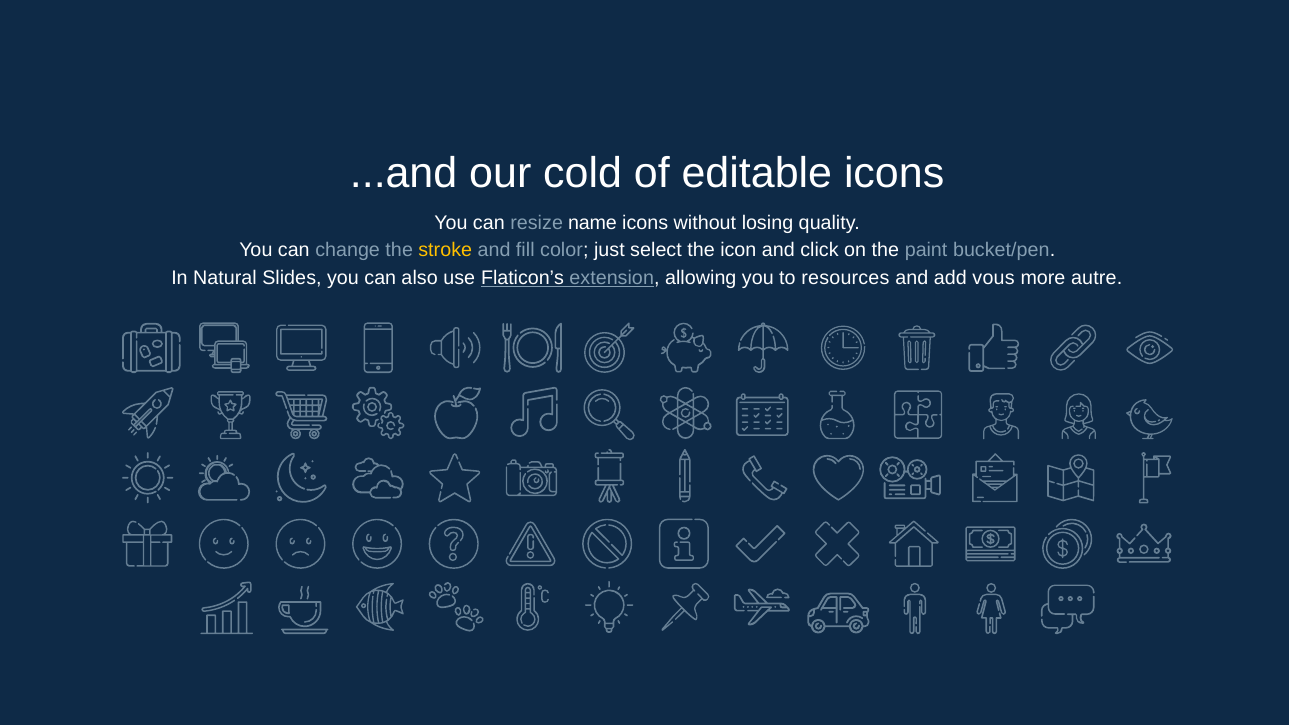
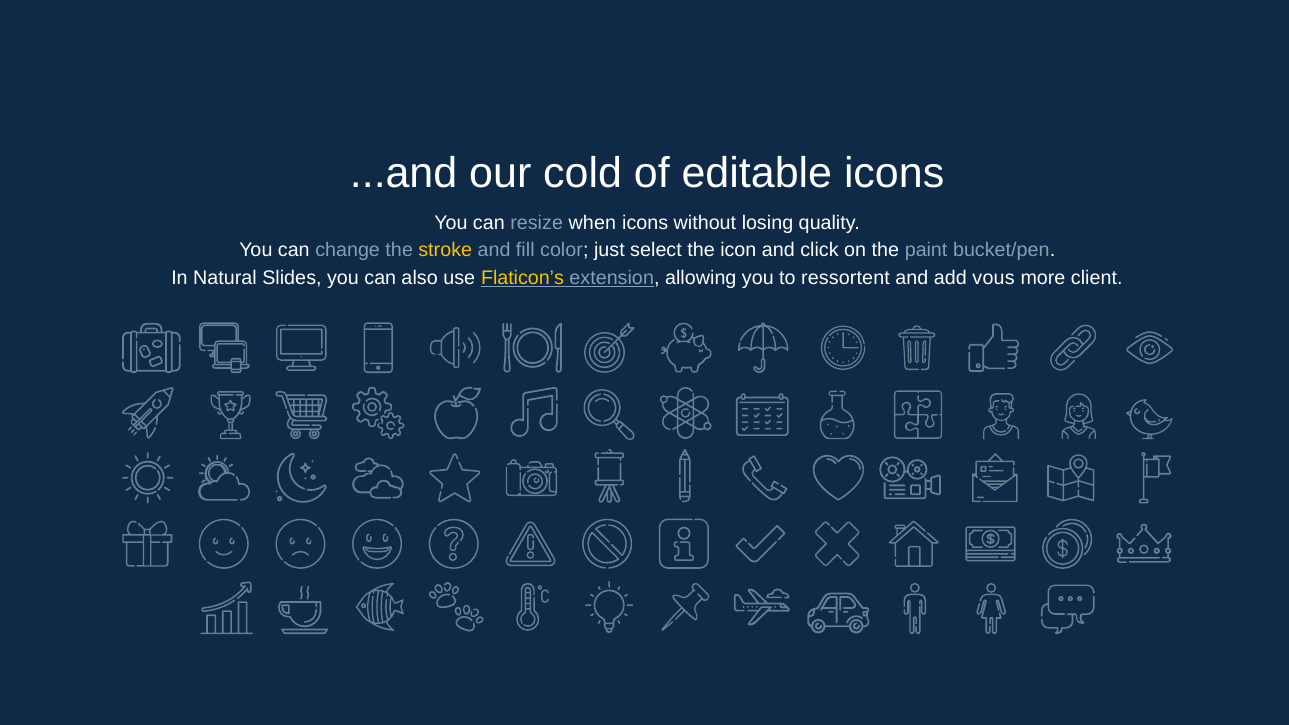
name: name -> when (592, 223)
Flaticon’s colour: white -> yellow (522, 278)
resources: resources -> ressortent (845, 278)
autre: autre -> client (1097, 278)
